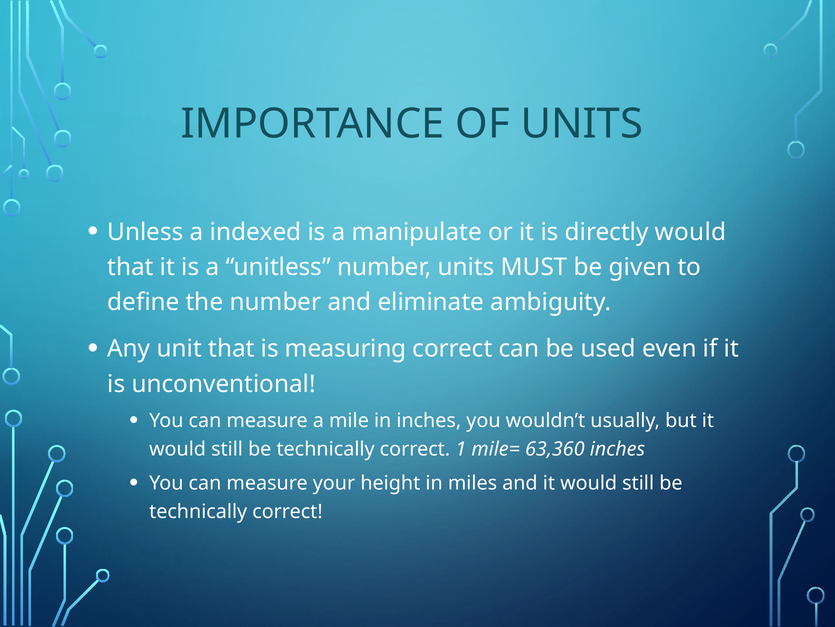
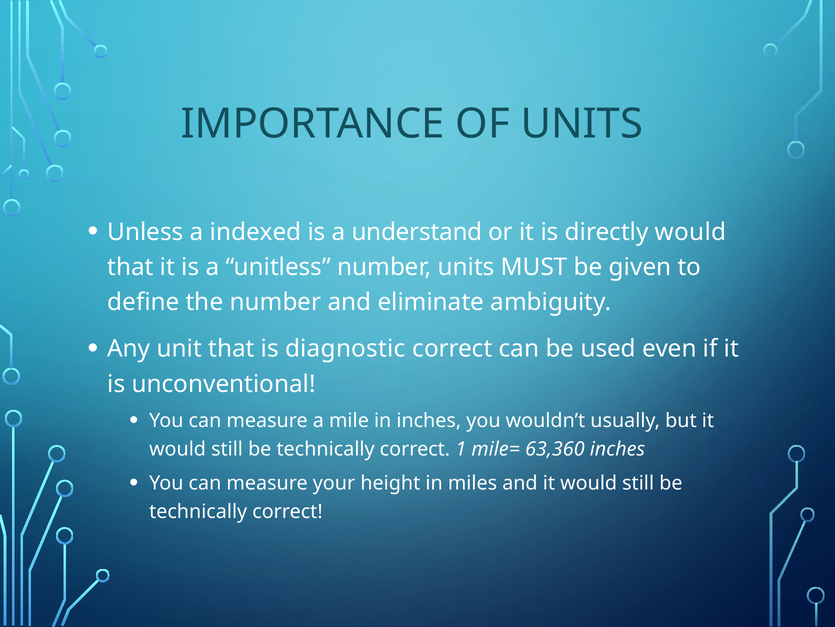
manipulate: manipulate -> understand (417, 232)
measuring: measuring -> diagnostic (345, 348)
